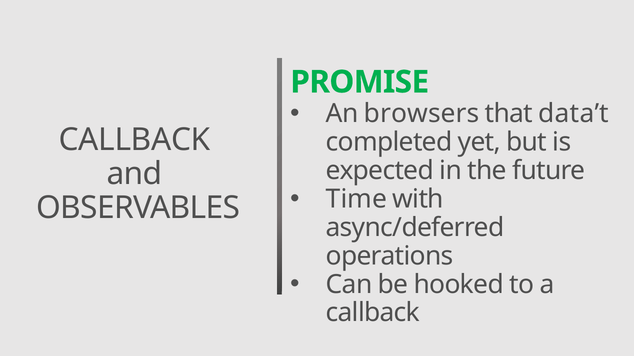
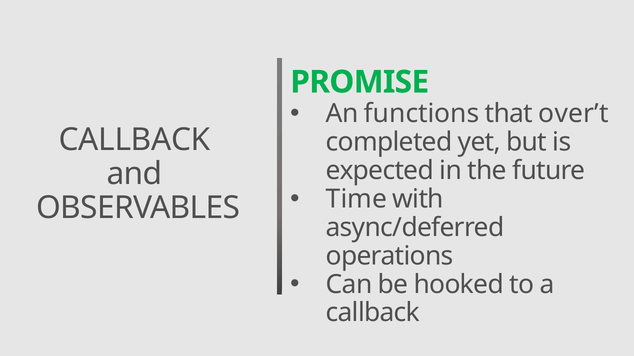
browsers: browsers -> functions (422, 114)
data’t: data’t -> over’t (574, 114)
